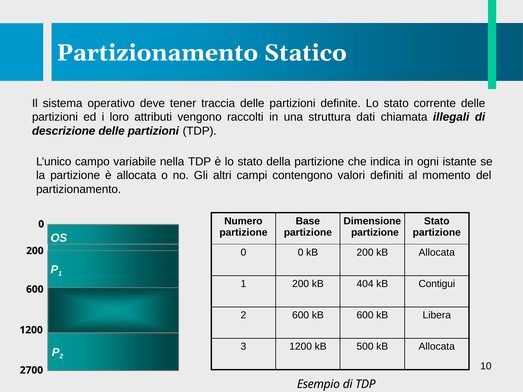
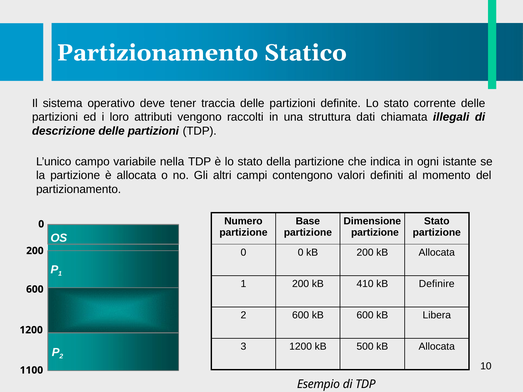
404: 404 -> 410 (365, 284)
Contigui: Contigui -> Definire (437, 284)
2700: 2700 -> 1100 (31, 370)
